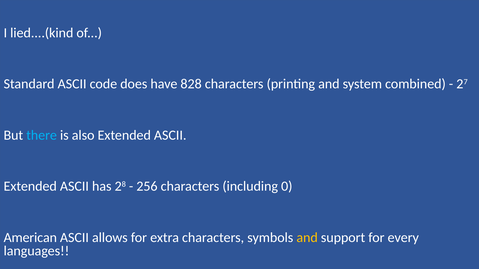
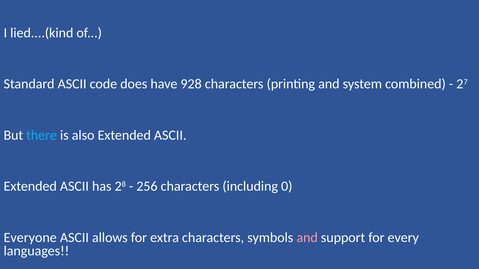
828: 828 -> 928 (191, 84)
American: American -> Everyone (30, 238)
and colour: yellow -> pink (307, 238)
